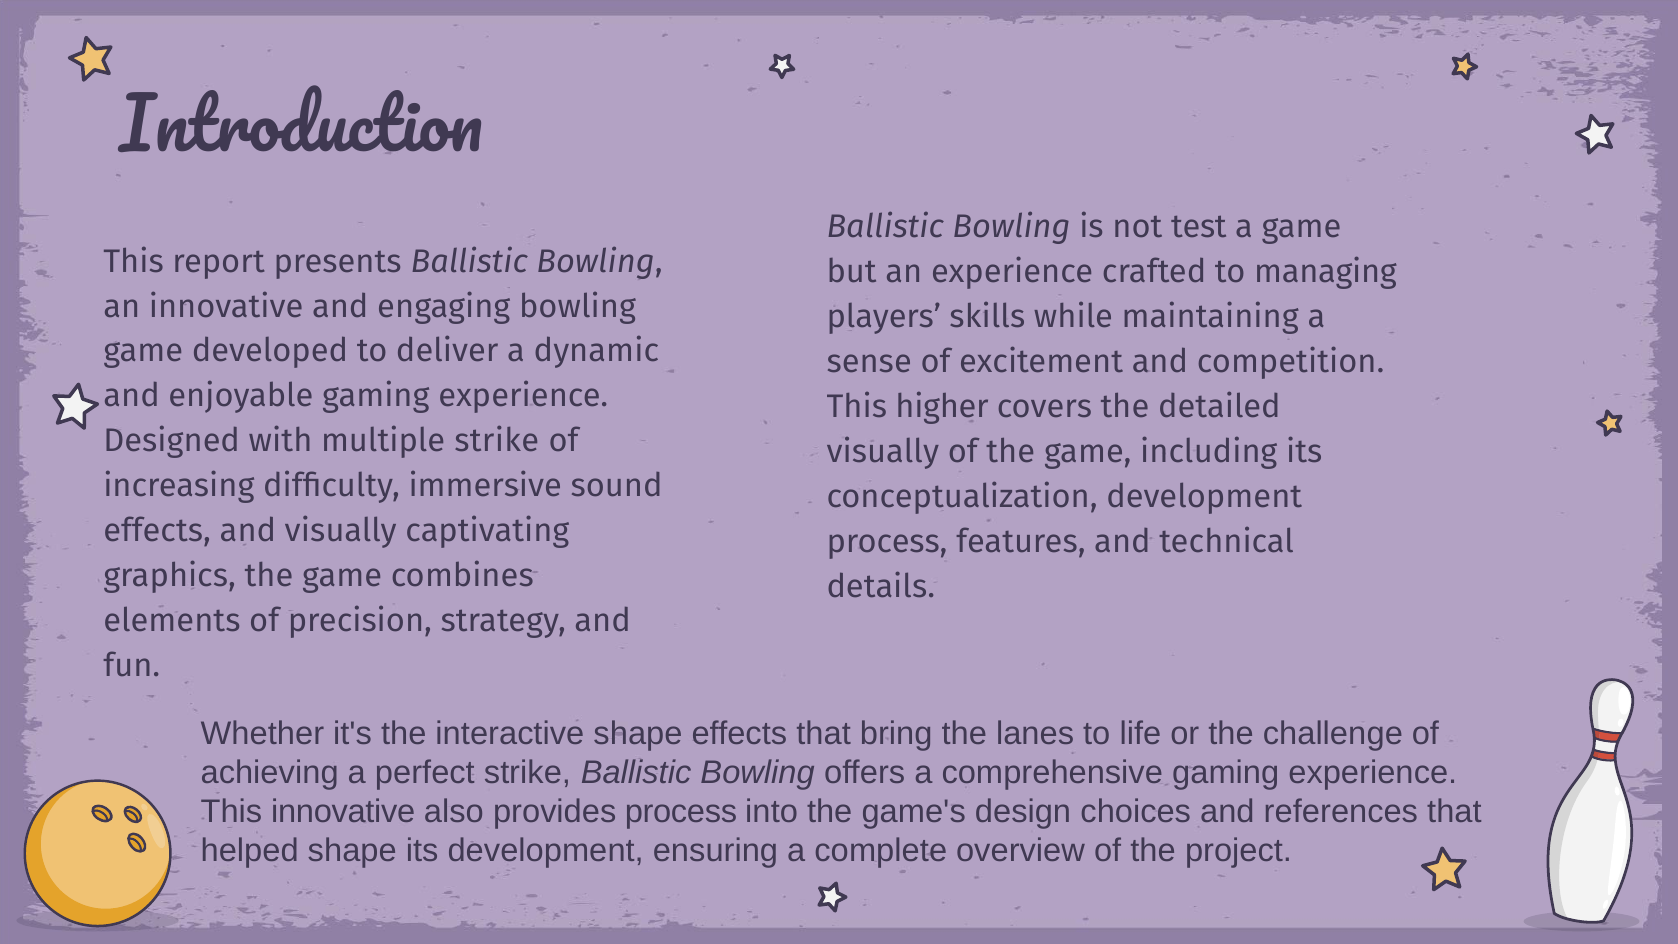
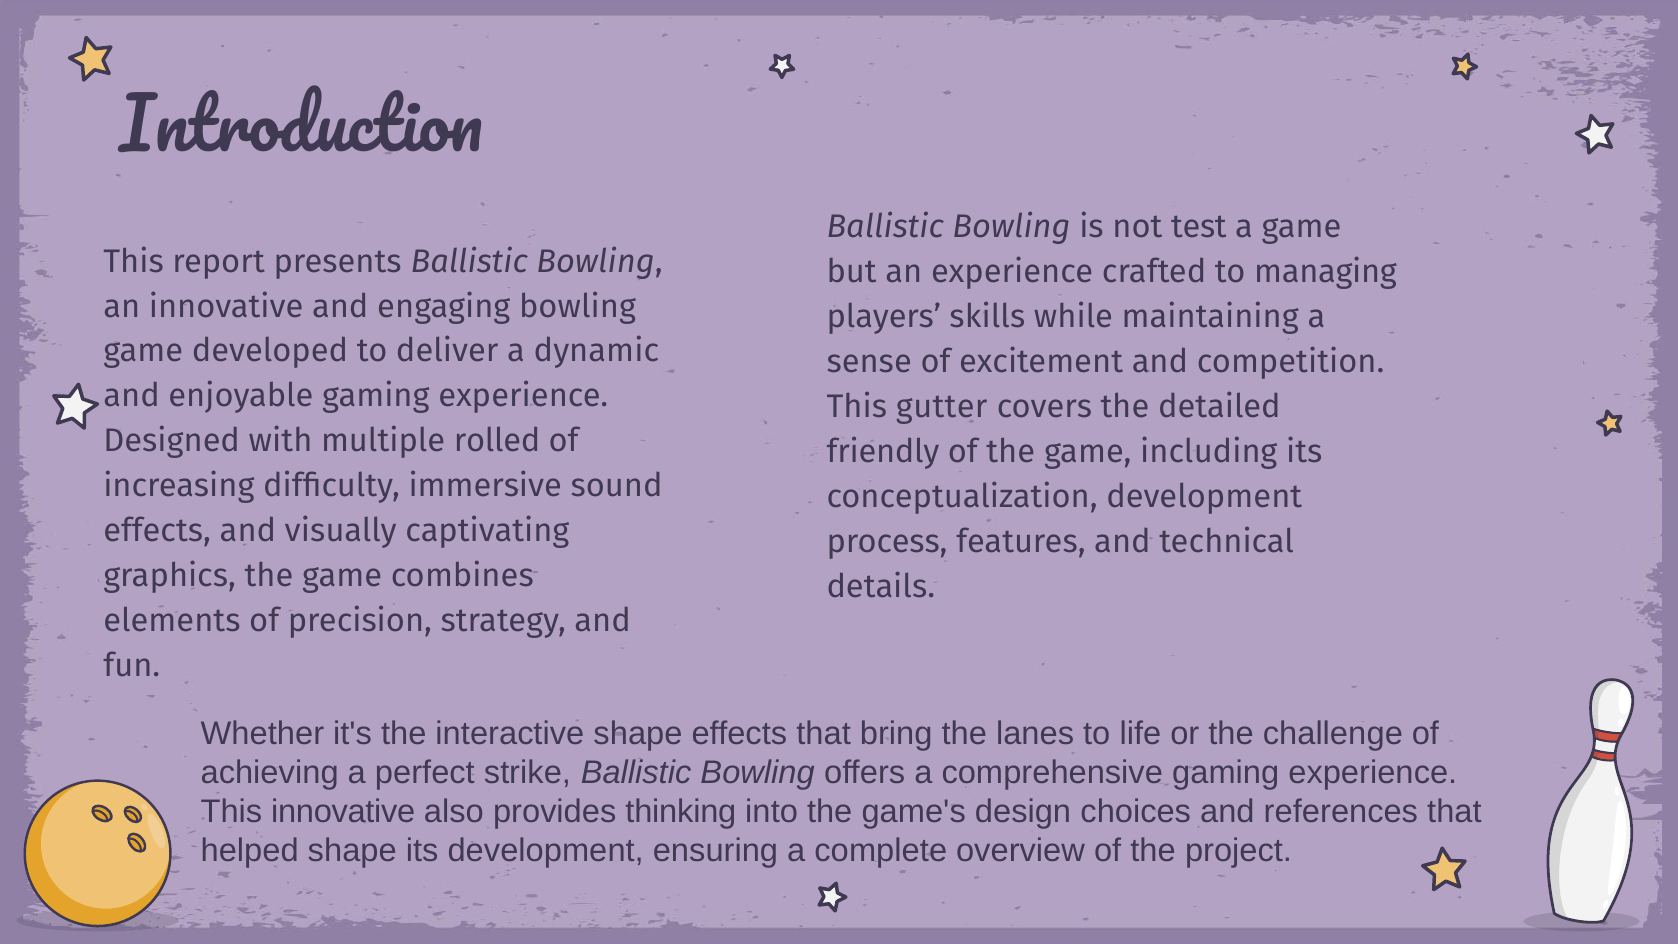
higher: higher -> gutter (942, 407)
multiple strike: strike -> rolled (497, 441)
visually: visually -> friendly (883, 452)
provides process: process -> thinking (681, 812)
